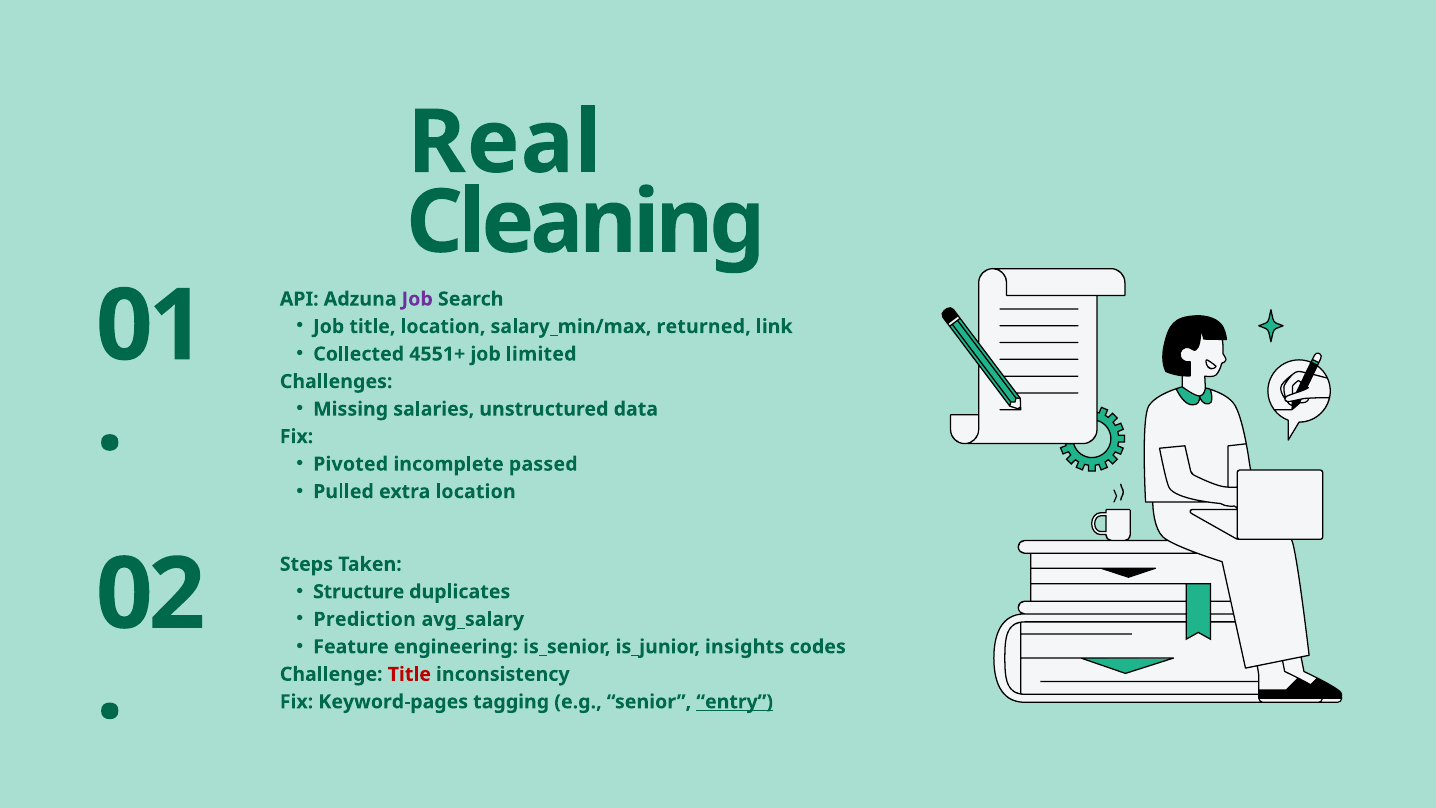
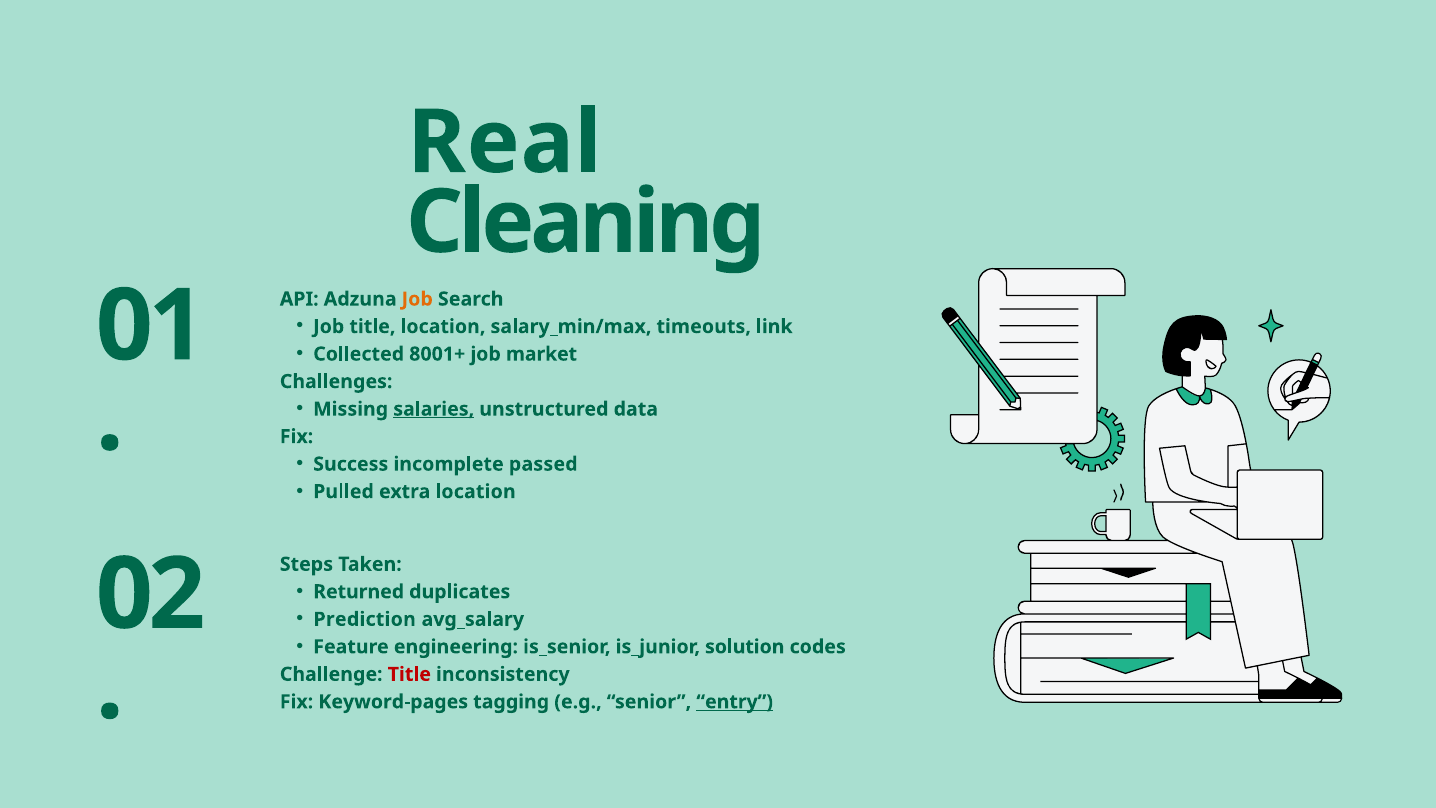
Job colour: purple -> orange (417, 299)
returned: returned -> timeouts (704, 326)
4551+: 4551+ -> 8001+ (437, 354)
limited: limited -> market (541, 354)
salaries underline: none -> present (434, 409)
Pivoted: Pivoted -> Success (351, 464)
Structure: Structure -> Returned (359, 592)
insights: insights -> solution (745, 647)
